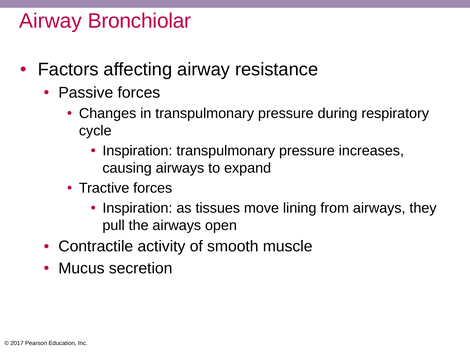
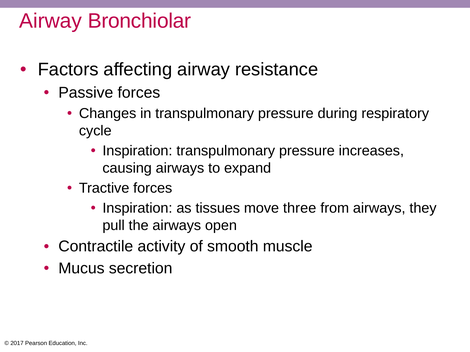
lining: lining -> three (300, 208)
